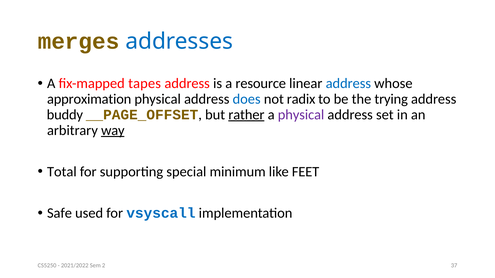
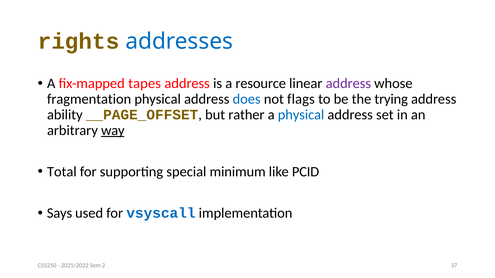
merges: merges -> rights (79, 42)
address colour: blue -> purple (348, 84)
approximation: approximation -> fragmentation (89, 99)
radix: radix -> flags (301, 99)
buddy: buddy -> ability (65, 115)
rather underline: present -> none (246, 115)
physical colour: purple -> blue (301, 115)
FEET: FEET -> PCID (306, 172)
Safe: Safe -> Says (60, 213)
